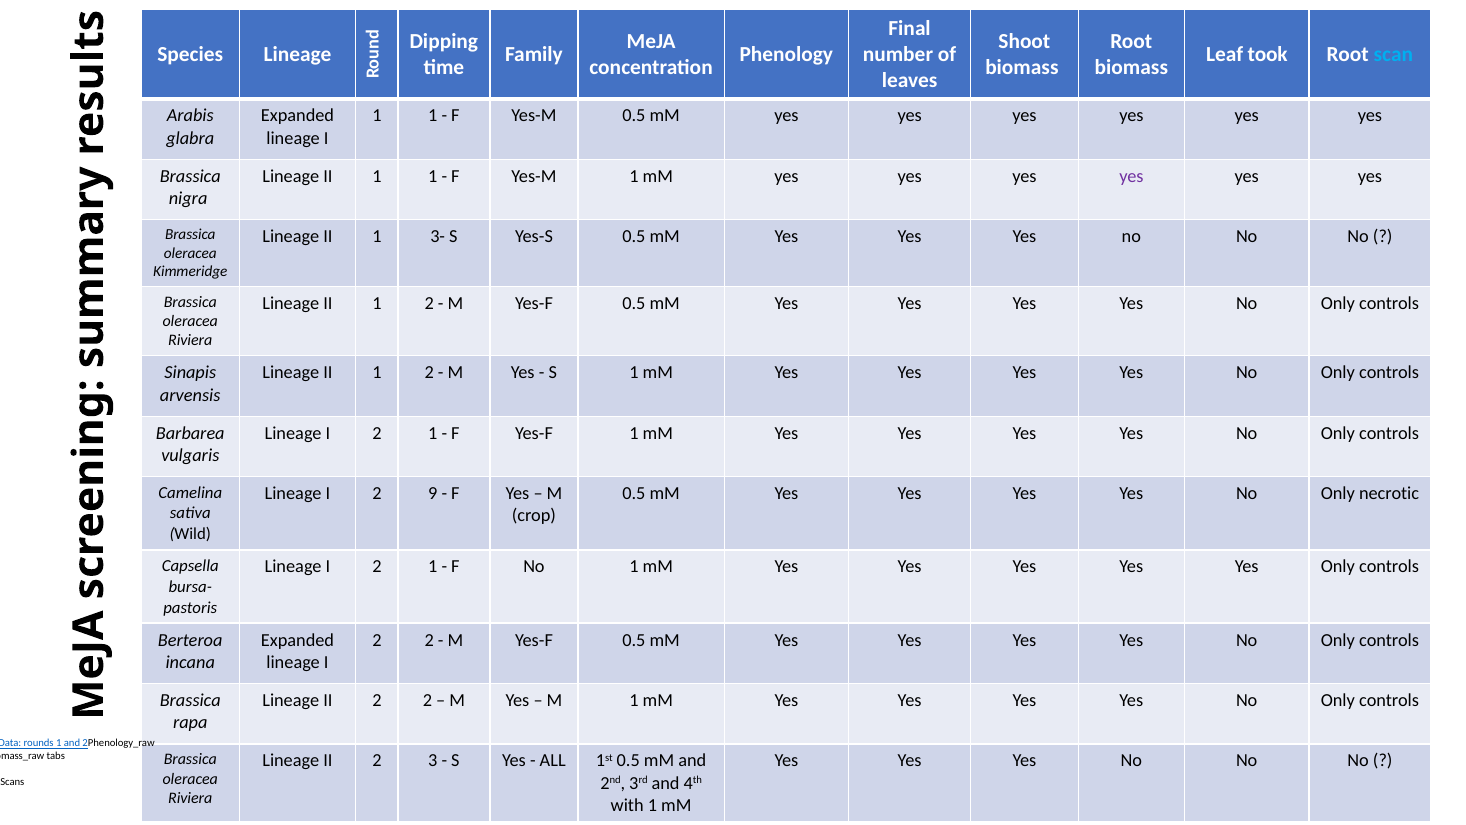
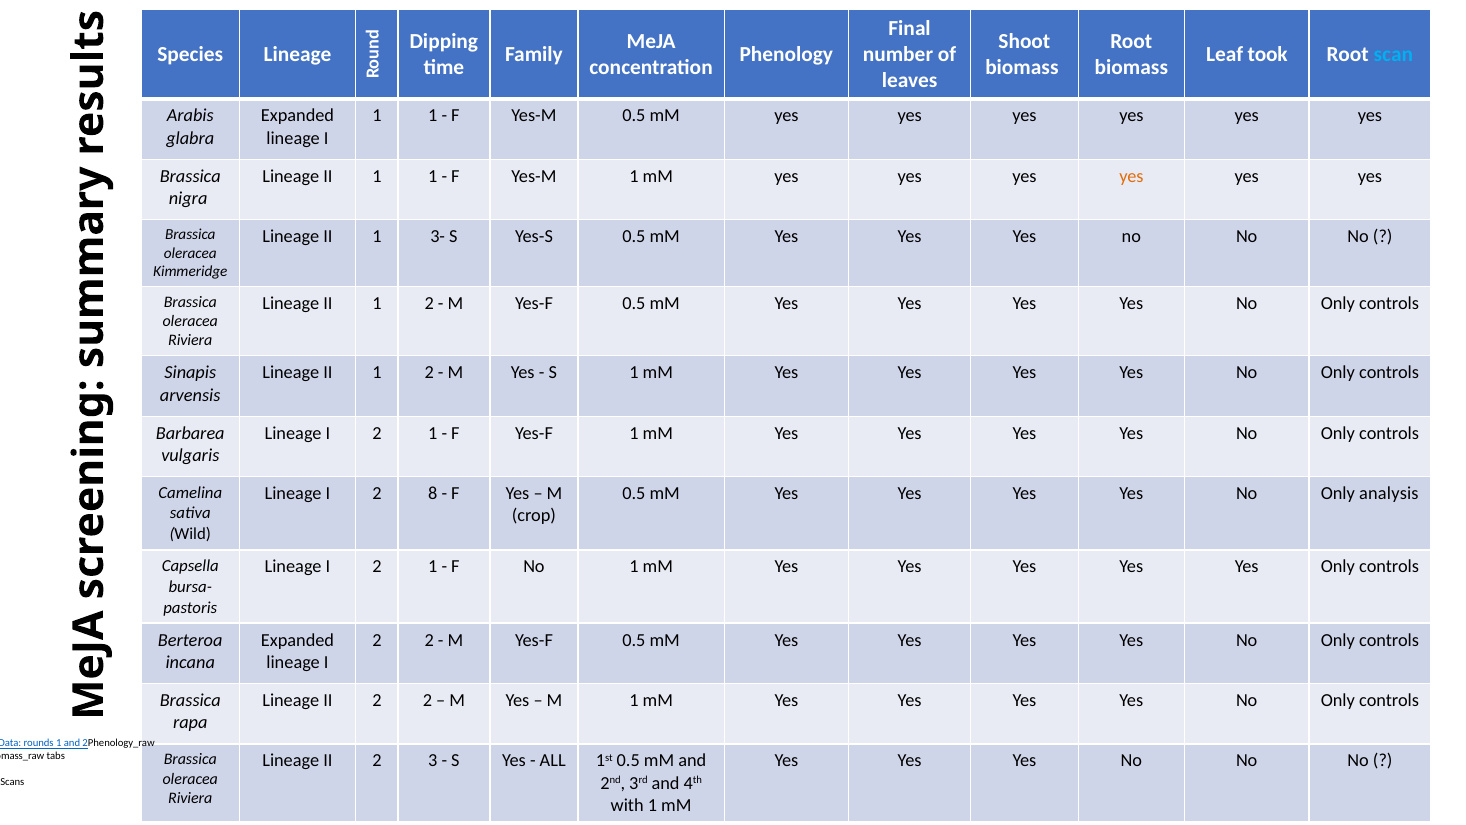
yes colour: purple -> orange (1131, 176)
9: 9 -> 8 (433, 493)
necrotic: necrotic -> analysis (1389, 493)
